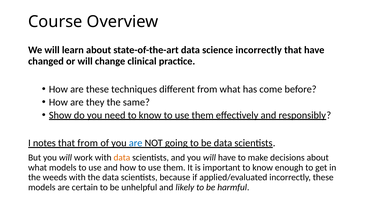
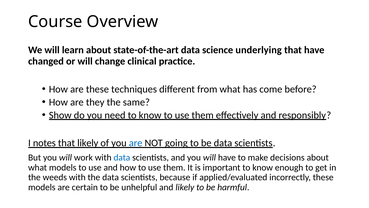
science incorrectly: incorrectly -> underlying (259, 50)
that from: from -> likely (88, 143)
data colour: orange -> blue (122, 157)
